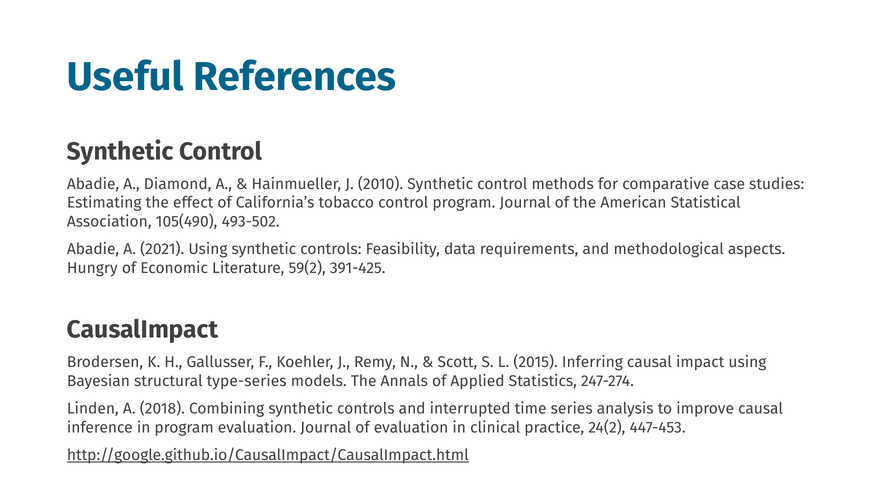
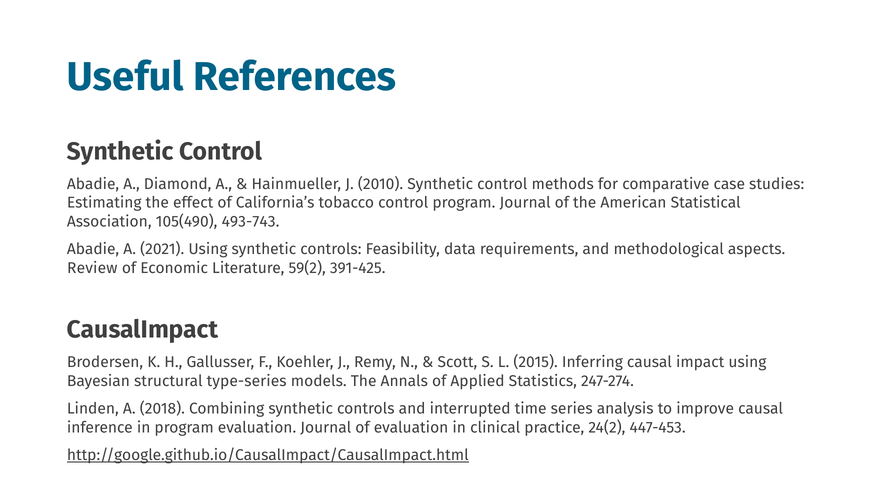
493-502: 493-502 -> 493-743 (251, 221)
Hungry: Hungry -> Review (92, 268)
